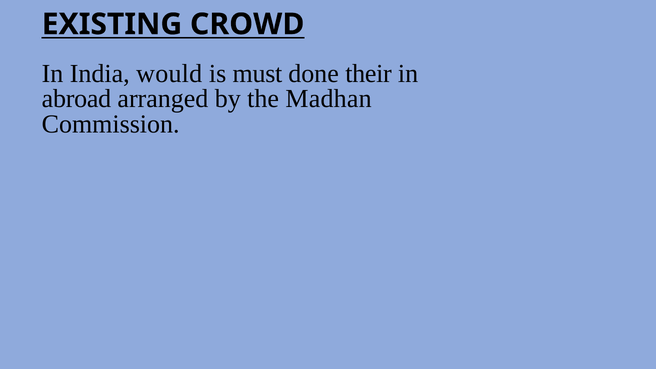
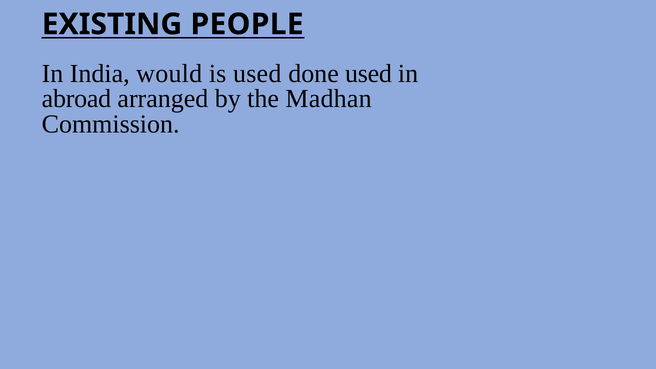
CROWD: CROWD -> PEOPLE (247, 24)
is must: must -> used (257, 74)
done their: their -> used (368, 74)
